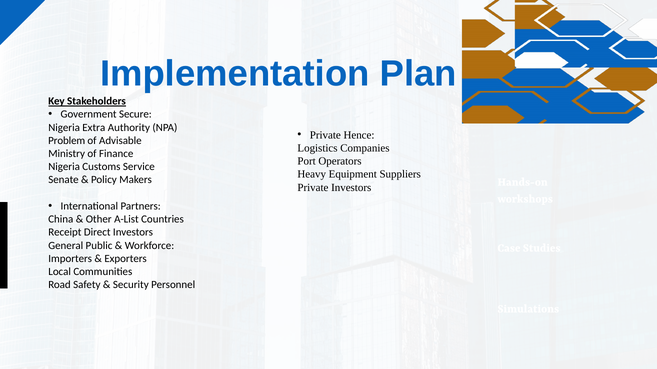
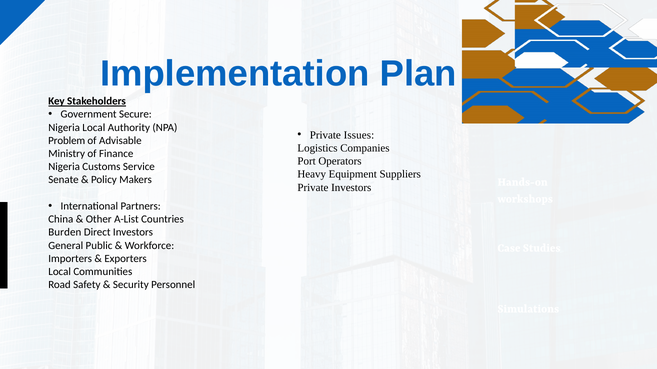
Nigeria Extra: Extra -> Local (94, 128)
Hence: Hence -> Issues (359, 135)
Receipt: Receipt -> Burden (65, 233)
